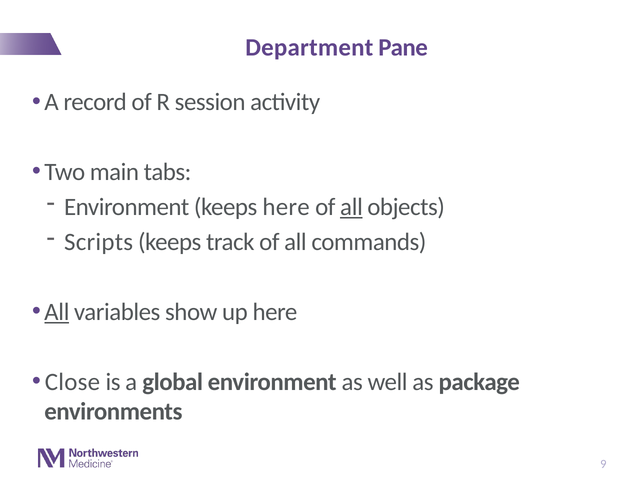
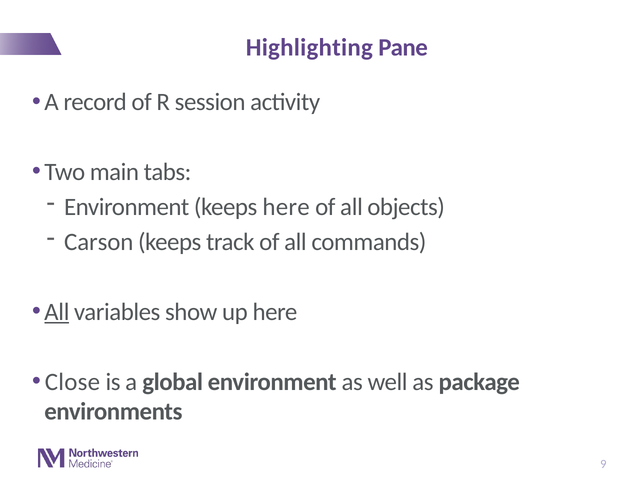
Department: Department -> Highlighting (309, 48)
all underline: present -> none (351, 207)
Scripts: Scripts -> Carson (99, 242)
